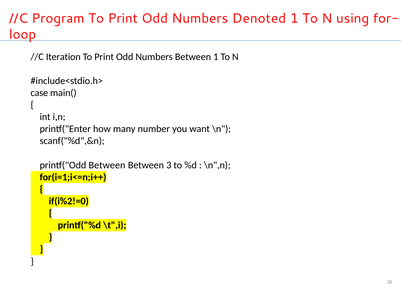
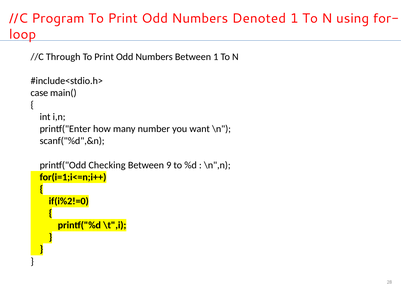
Iteration: Iteration -> Through (63, 57)
printf("Odd Between: Between -> Checking (107, 165)
3: 3 -> 9 (169, 165)
